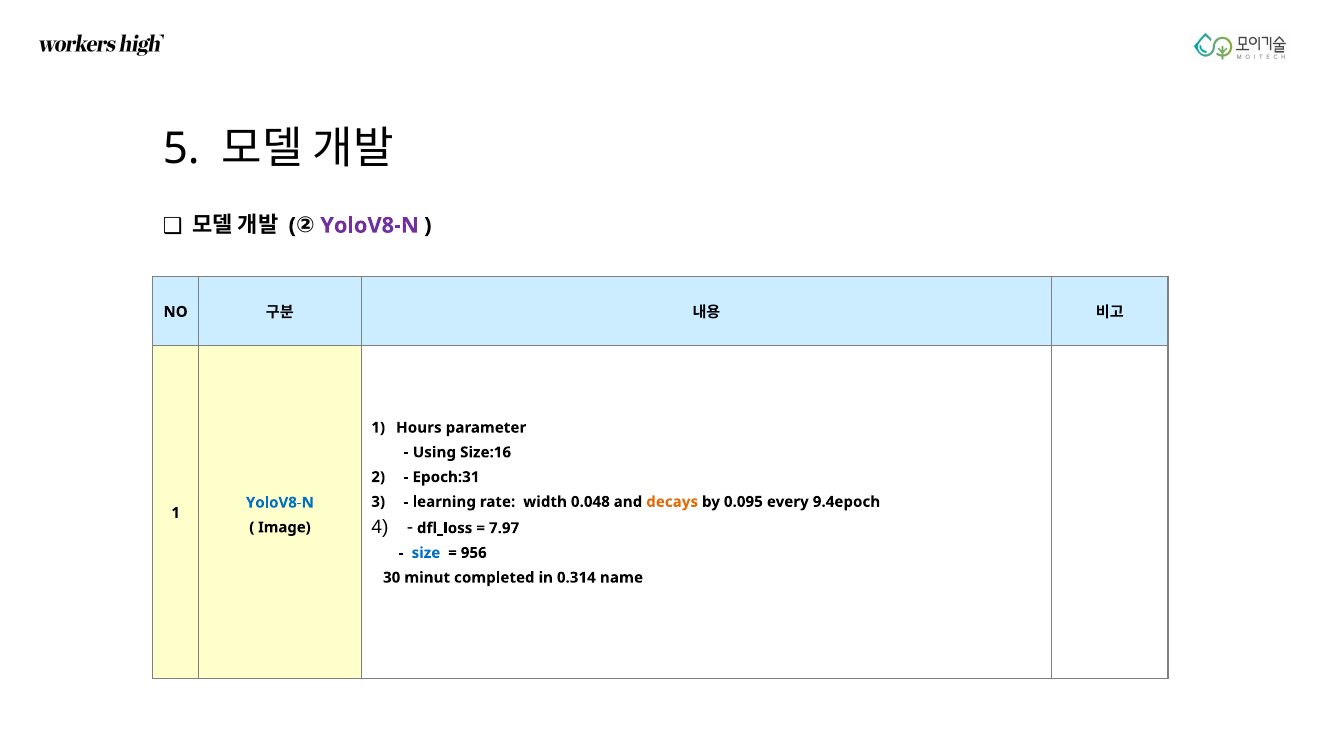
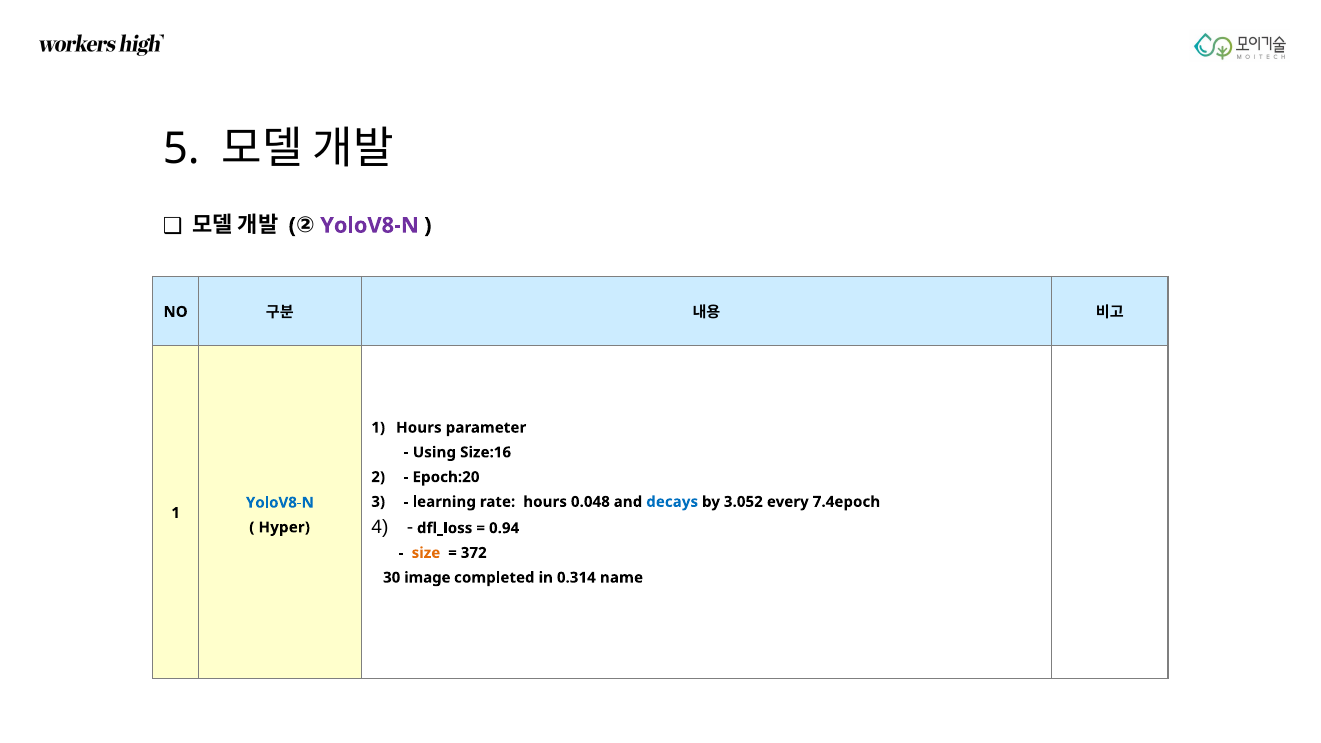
Epoch:31: Epoch:31 -> Epoch:20 (446, 477)
rate width: width -> hours (545, 502)
decays colour: orange -> blue (672, 502)
0.095: 0.095 -> 3.052 (743, 502)
9.4epoch: 9.4epoch -> 7.4epoch (846, 502)
7.97: 7.97 -> 0.94 (504, 528)
Image: Image -> Hyper (284, 527)
size colour: blue -> orange (426, 553)
956: 956 -> 372 (474, 553)
minut: minut -> image (427, 578)
